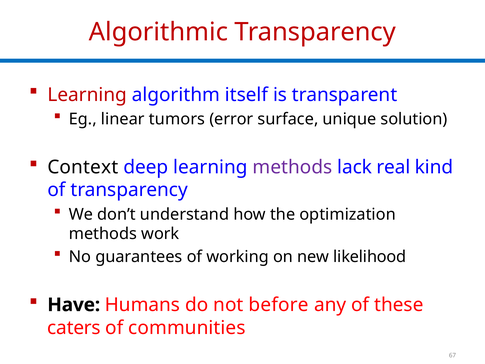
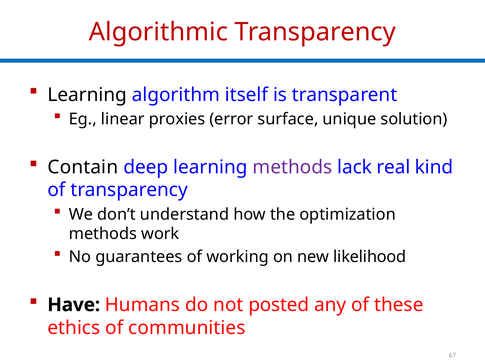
Learning colour: red -> black (87, 95)
tumors: tumors -> proxies (177, 119)
Context: Context -> Contain (83, 167)
before: before -> posted (279, 305)
caters: caters -> ethics (74, 327)
